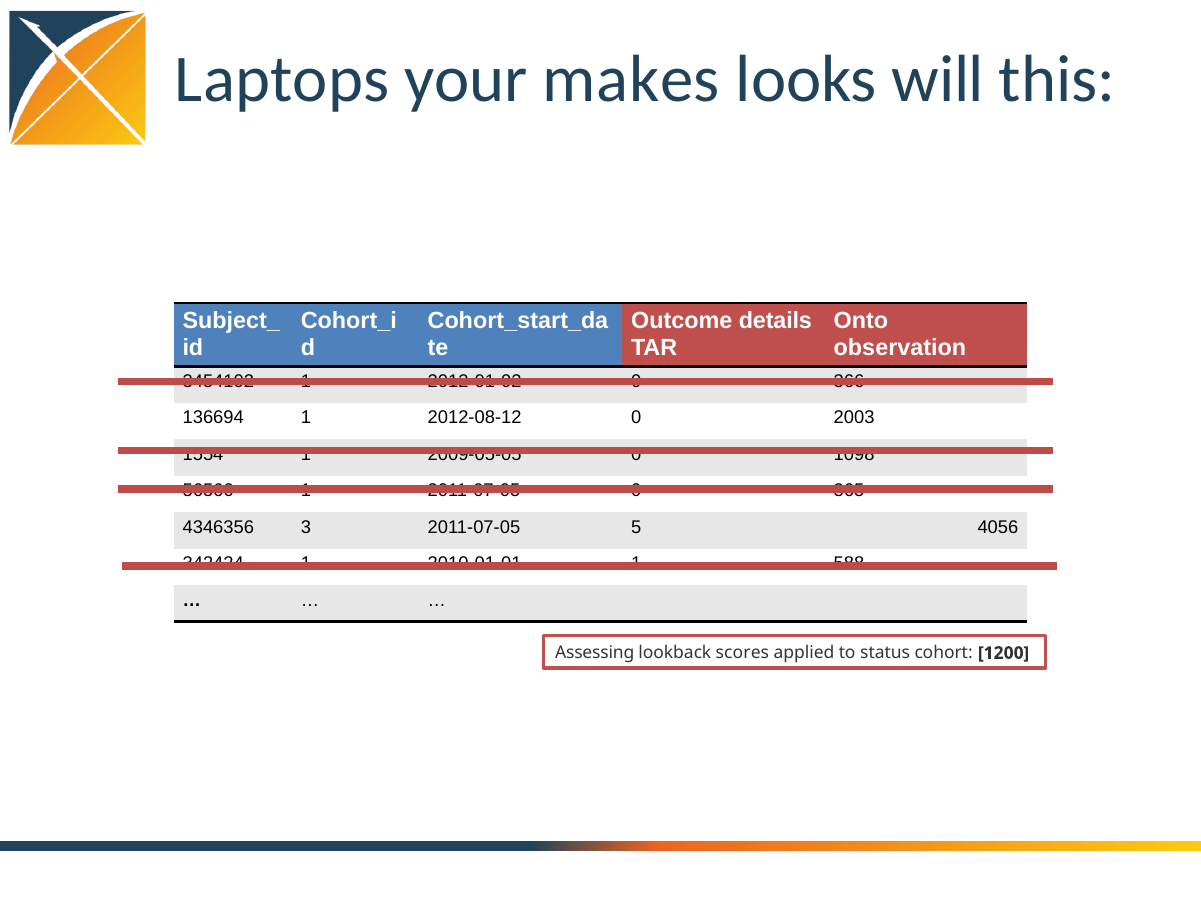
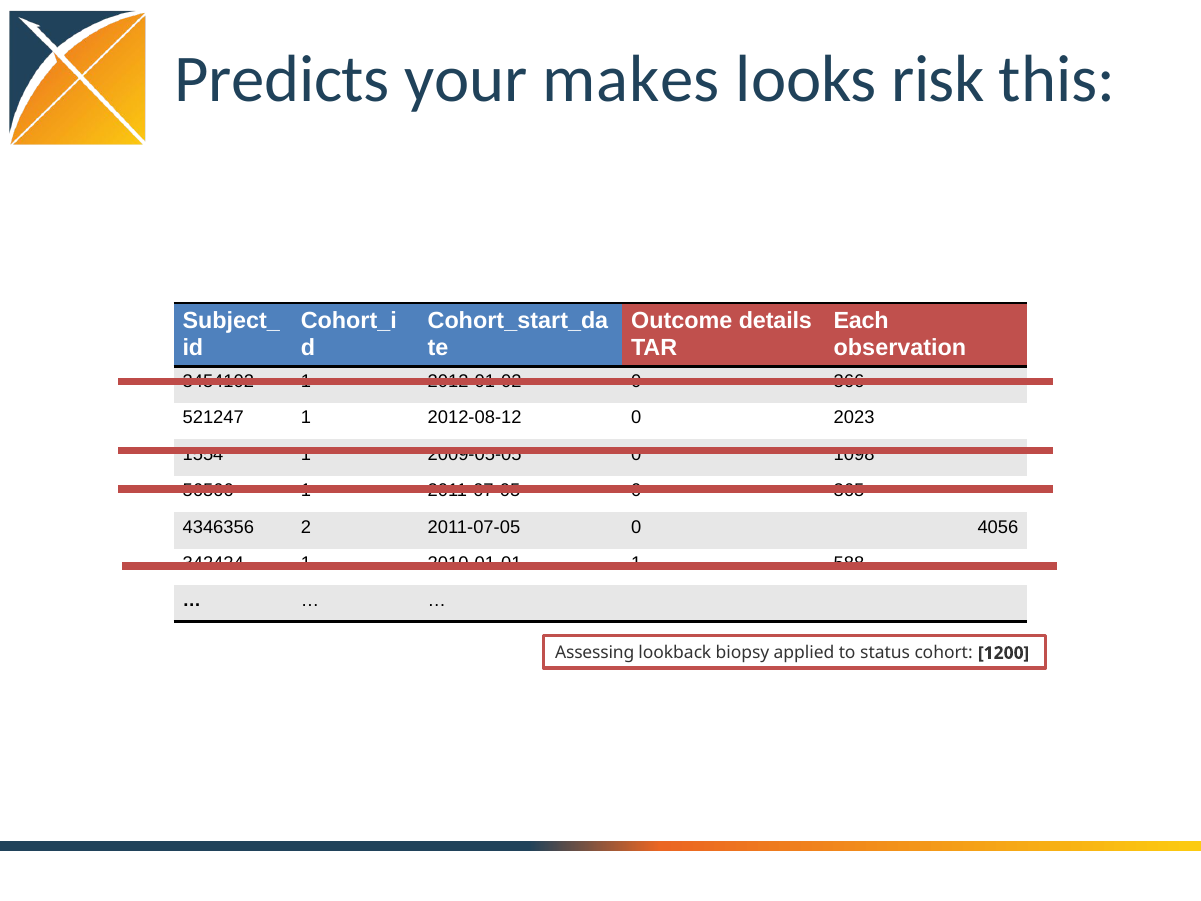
Laptops: Laptops -> Predicts (282, 80)
will: will -> risk (938, 80)
Onto: Onto -> Each (861, 321)
136694: 136694 -> 521247 (213, 418)
2003: 2003 -> 2023 (854, 418)
3: 3 -> 2 (306, 527)
5: 5 -> 0 (636, 527)
scores: scores -> biopsy (743, 653)
